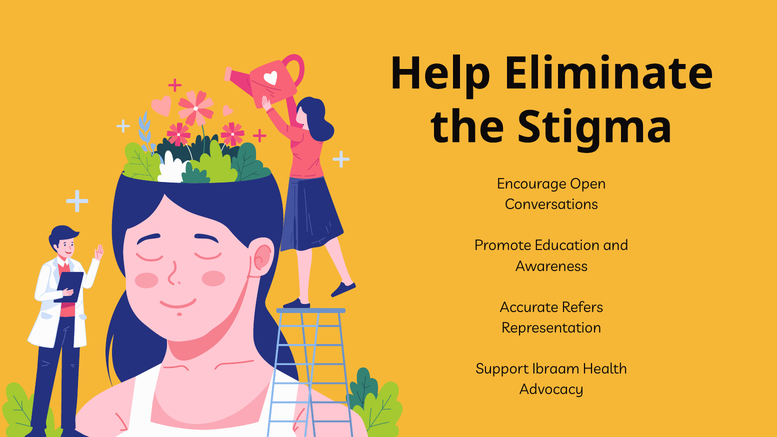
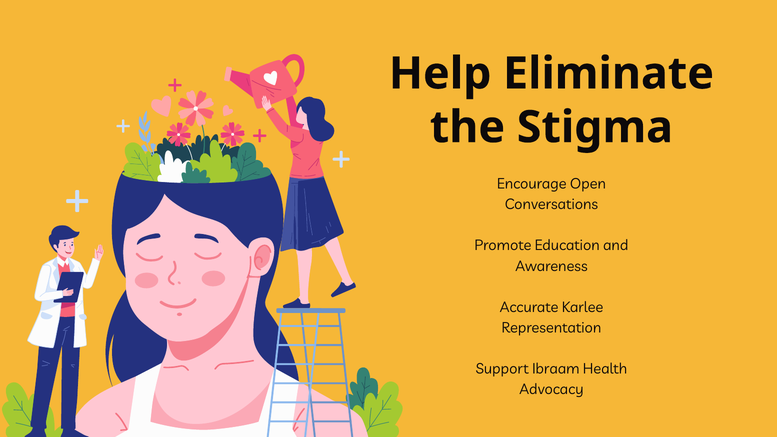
Refers: Refers -> Karlee (583, 307)
